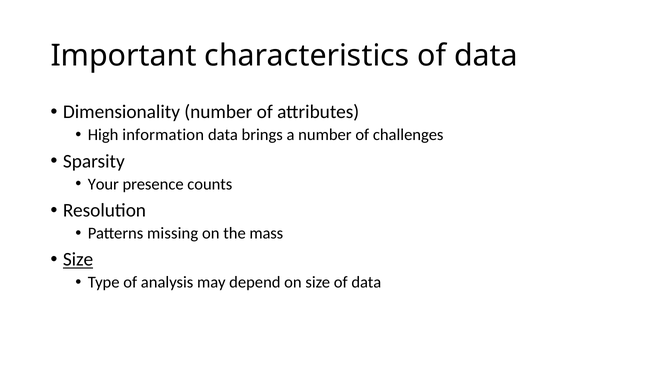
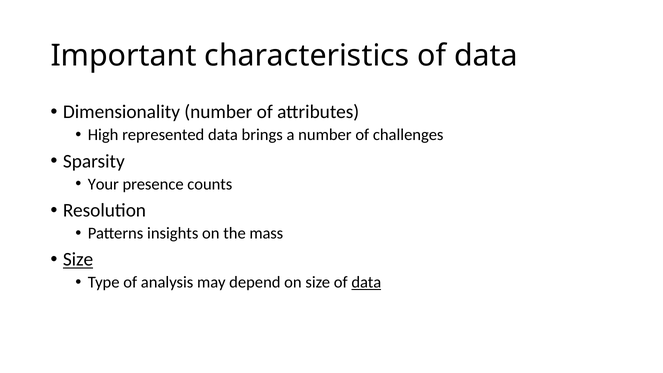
information: information -> represented (163, 135)
missing: missing -> insights (173, 233)
data underline: none -> present (366, 282)
